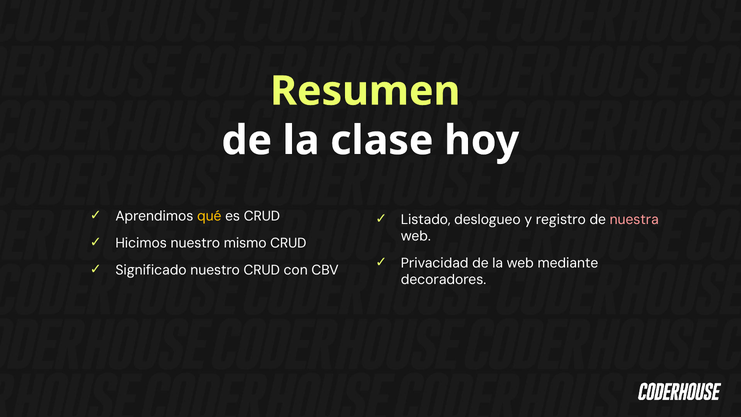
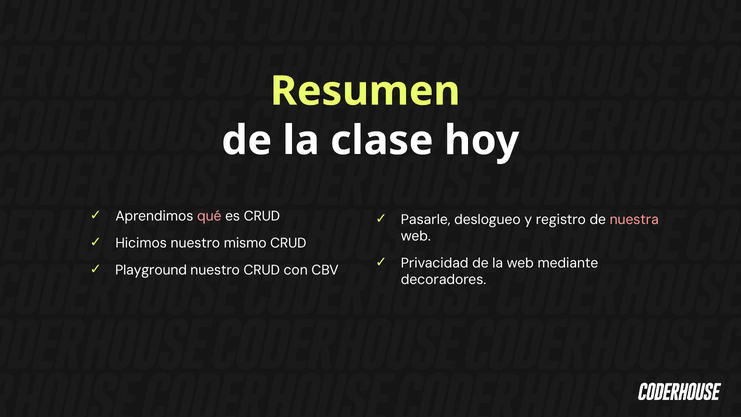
qué colour: yellow -> pink (209, 216)
Listado: Listado -> Pasarle (426, 219)
Significado: Significado -> Playground (151, 270)
